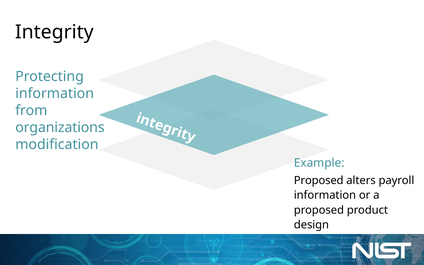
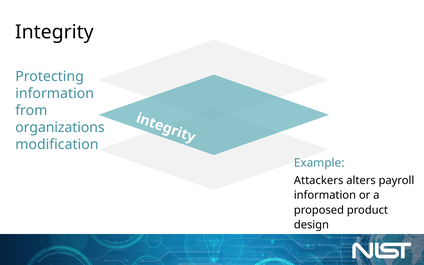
Proposed: Proposed -> Attackers (319, 180)
